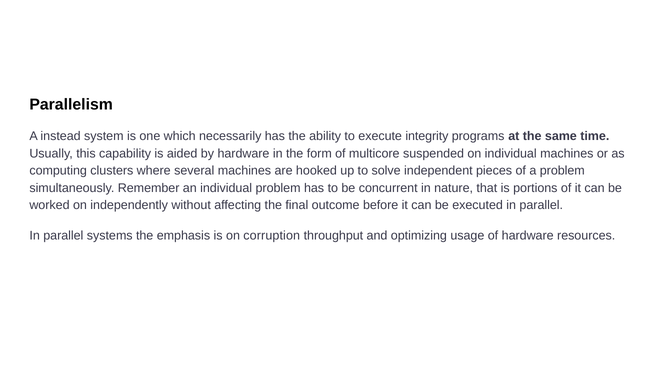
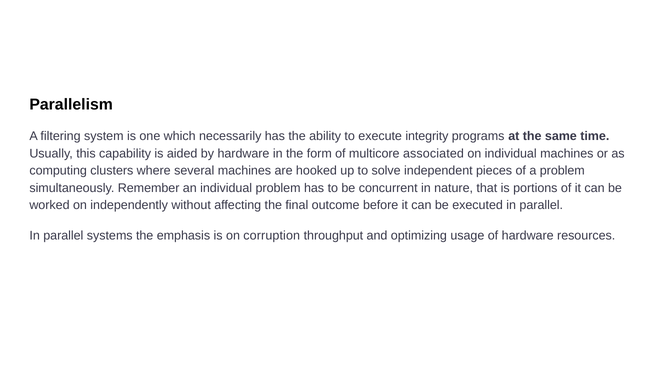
instead: instead -> filtering (61, 136)
suspended: suspended -> associated (433, 153)
